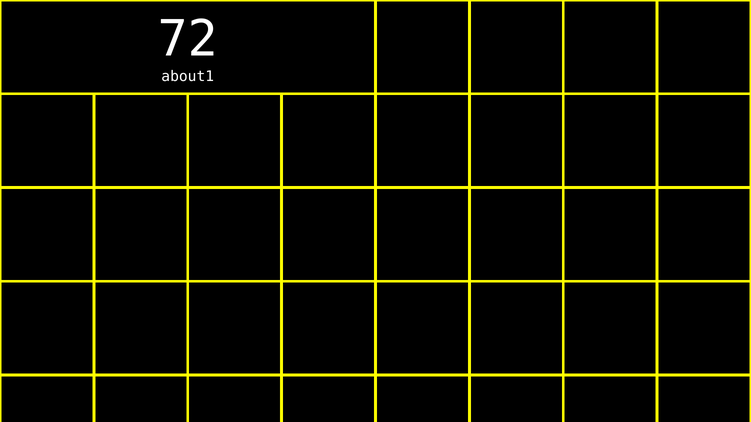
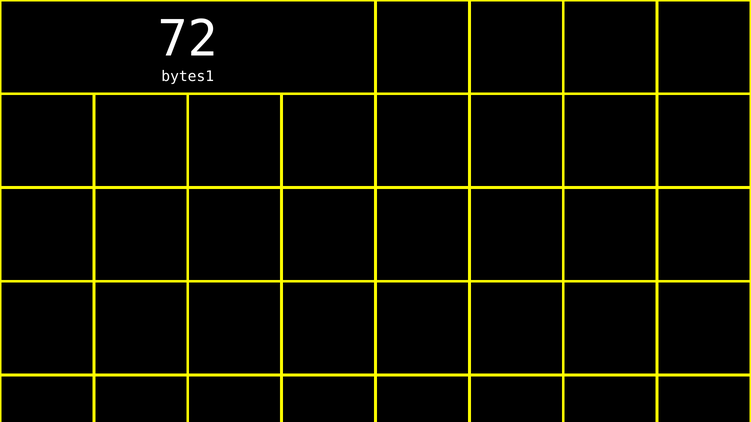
about1: about1 -> bytes1 (188, 76)
